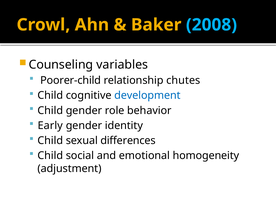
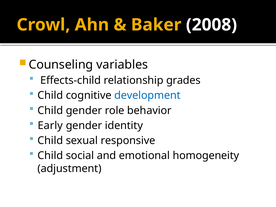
2008 colour: light blue -> white (211, 25)
Poorer-child: Poorer-child -> Effects-child (71, 80)
chutes: chutes -> grades (183, 80)
differences: differences -> responsive (128, 141)
